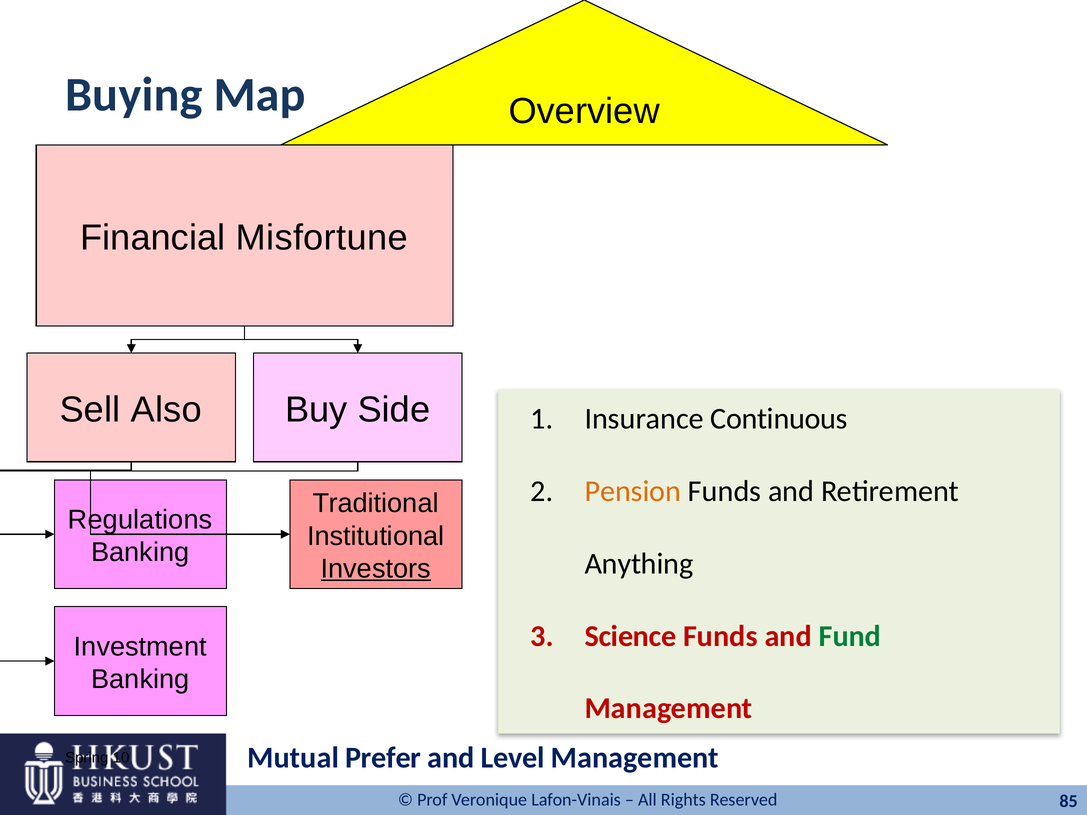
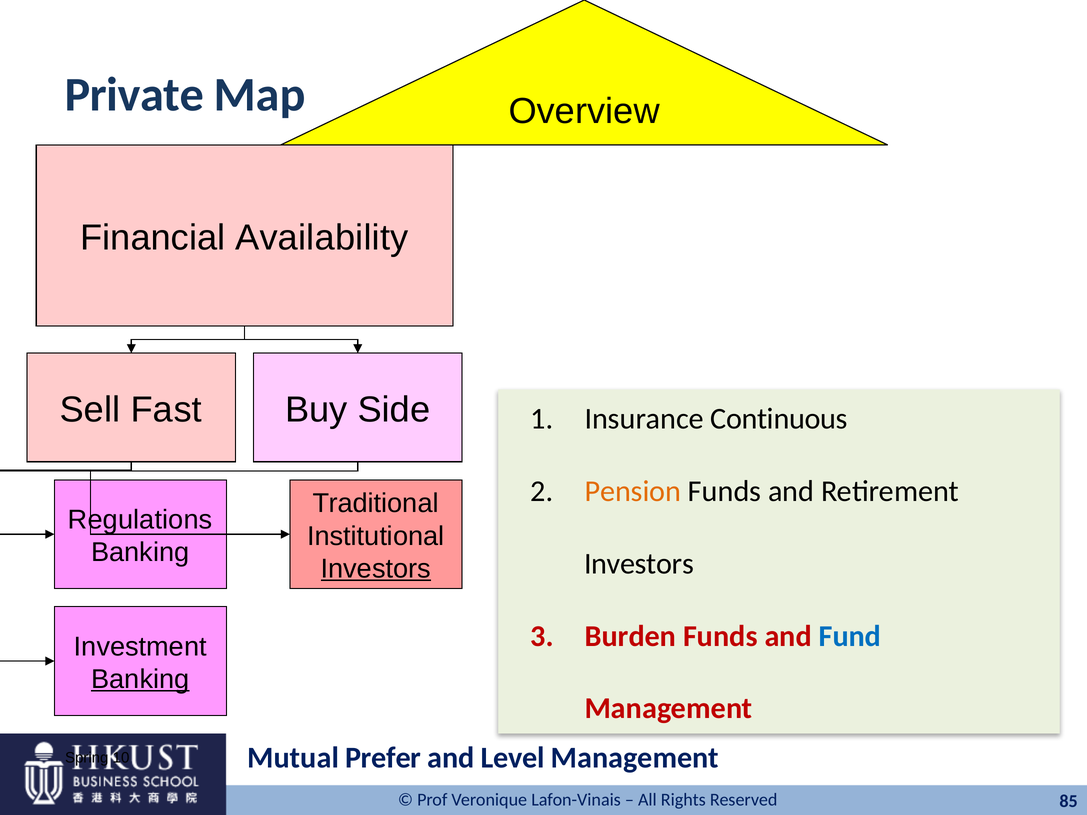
Buying: Buying -> Private (134, 95)
Misfortune: Misfortune -> Availability (322, 238)
Also: Also -> Fast (166, 410)
Anything: Anything -> Investors (639, 564)
Science: Science -> Burden (630, 636)
Fund colour: green -> blue (850, 636)
Banking underline: none -> present (140, 679)
